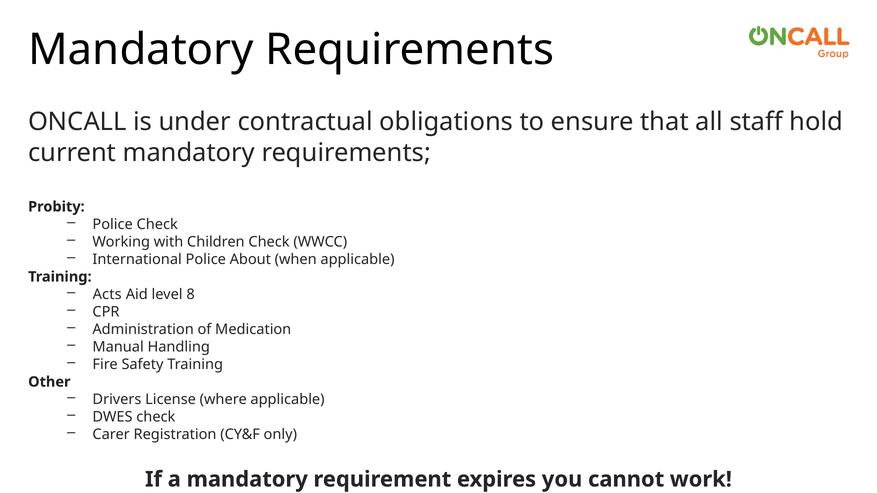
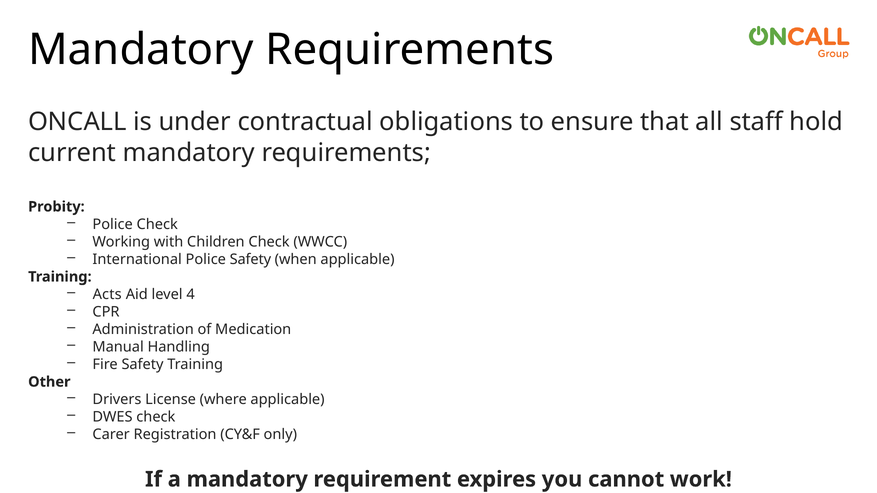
Police About: About -> Safety (250, 259)
8: 8 -> 4 (191, 294)
